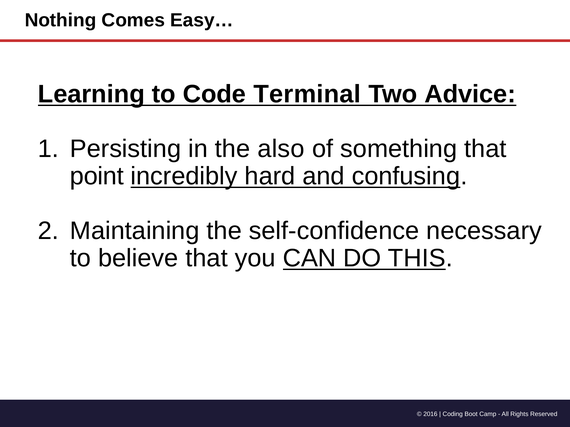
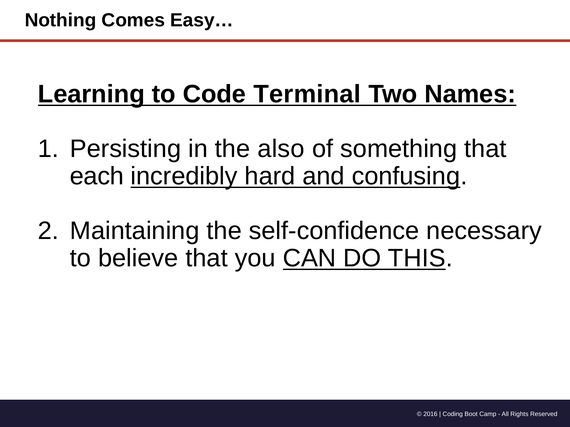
Advice: Advice -> Names (470, 94)
point: point -> each (97, 176)
